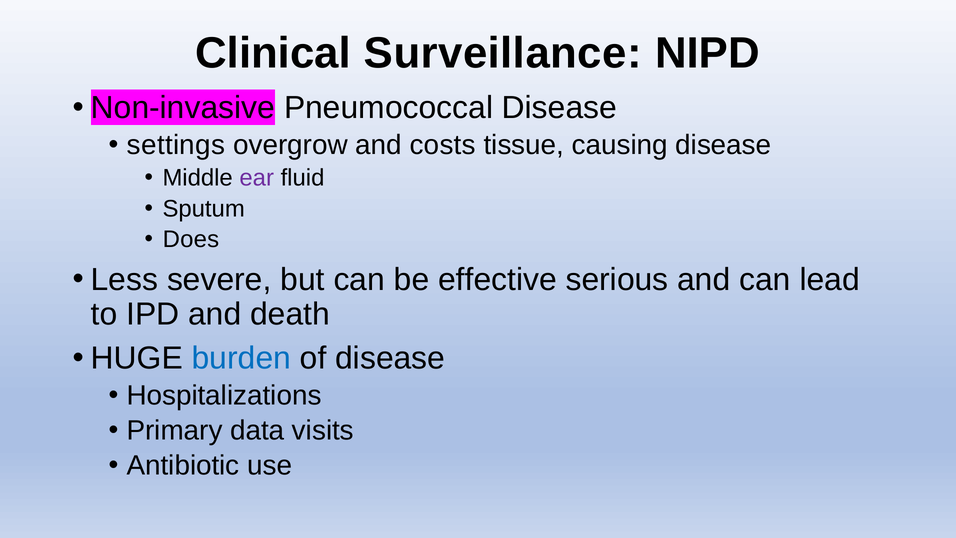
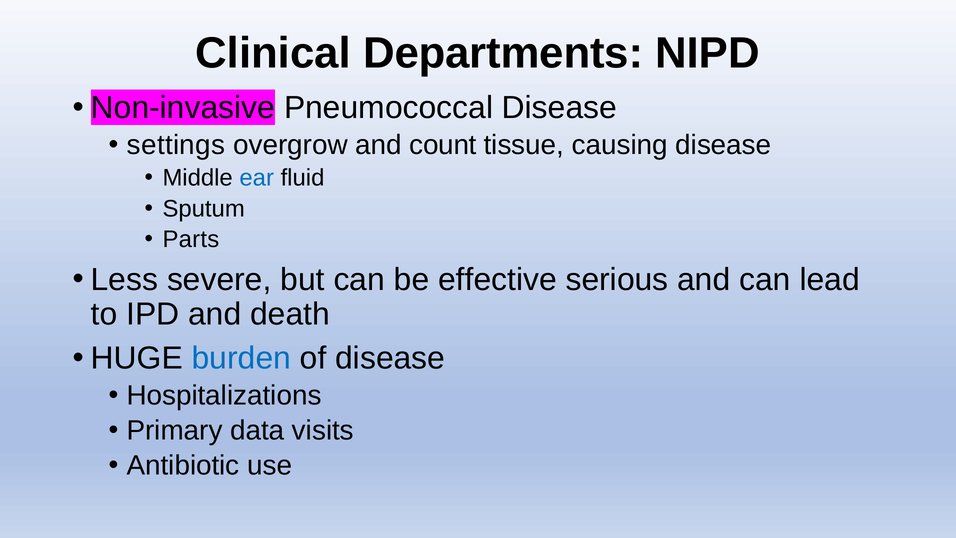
Surveillance: Surveillance -> Departments (503, 53)
costs: costs -> count (443, 145)
ear colour: purple -> blue (257, 178)
Does: Does -> Parts (191, 239)
